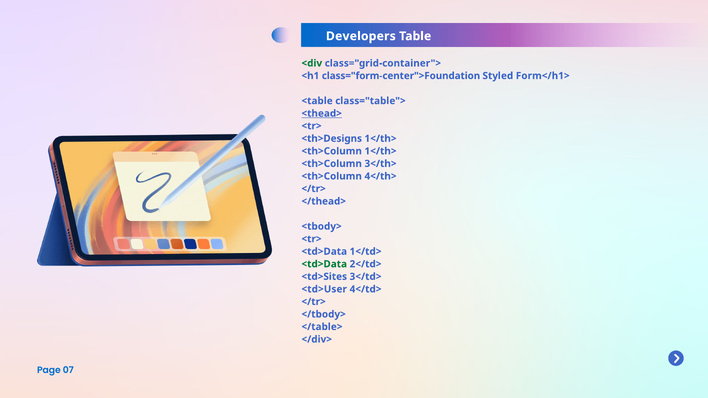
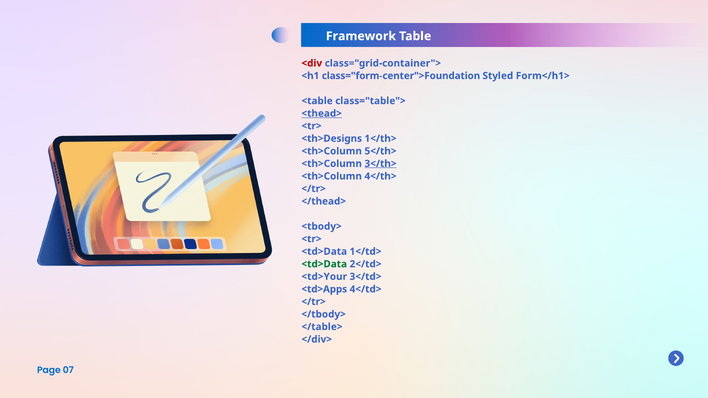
Developers: Developers -> Framework (361, 36)
<div colour: green -> red (312, 63)
<th>Column 1</th>: 1</th> -> 5</th> (381, 151)
3</th> underline: none -> present (381, 164)
<td>Sites: <td>Sites -> <td>Your (324, 277)
<td>User: <td>User -> <td>Apps (324, 289)
